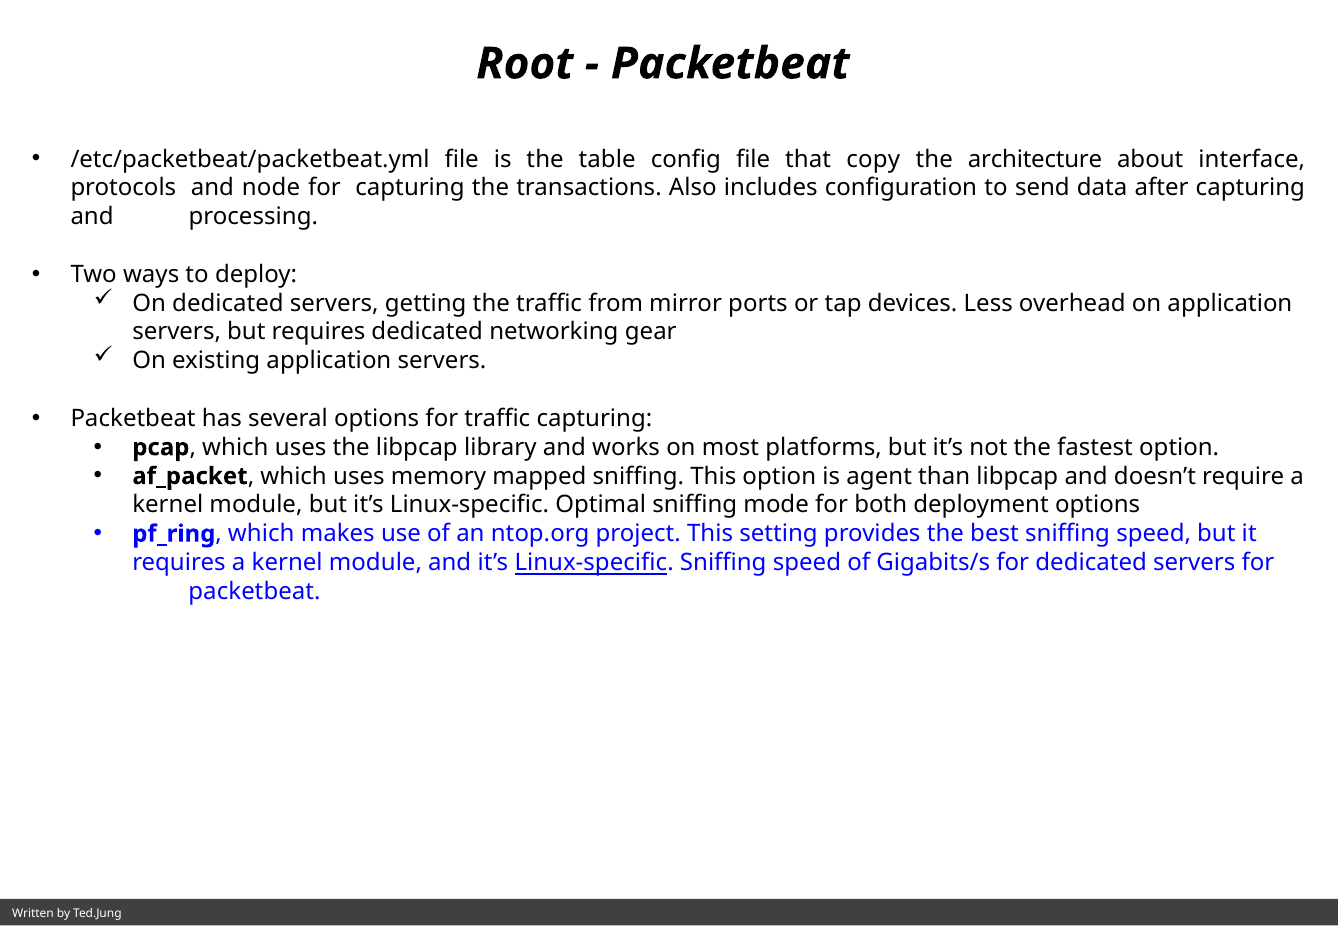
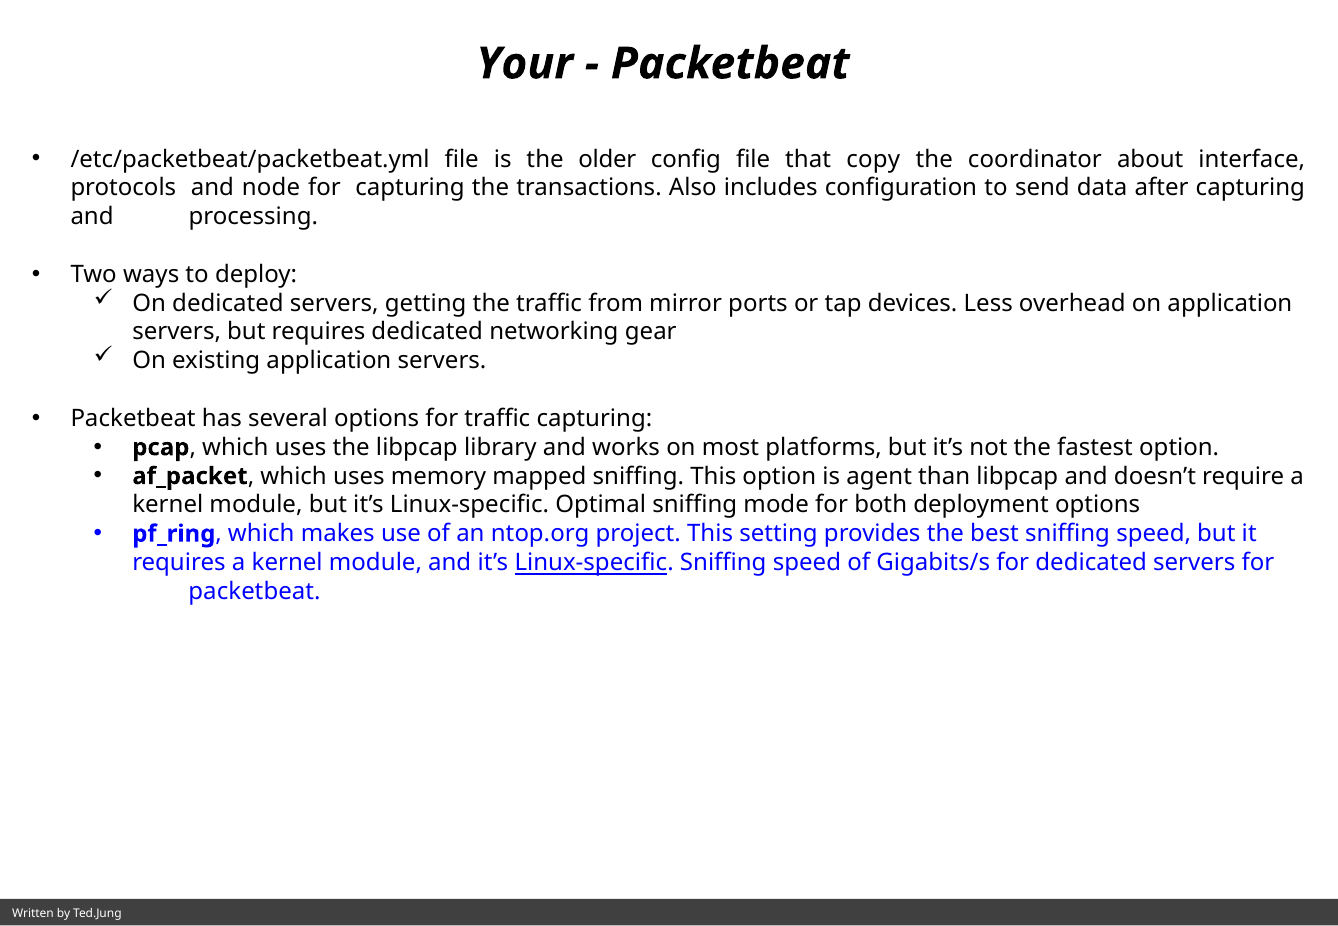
Root: Root -> Your (525, 64)
table: table -> older (607, 159)
architecture: architecture -> coordinator (1035, 159)
